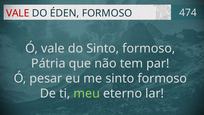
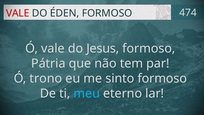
do Sinto: Sinto -> Jesus (103, 48)
pesar: pesar -> trono (46, 78)
meu colour: light green -> light blue (87, 93)
